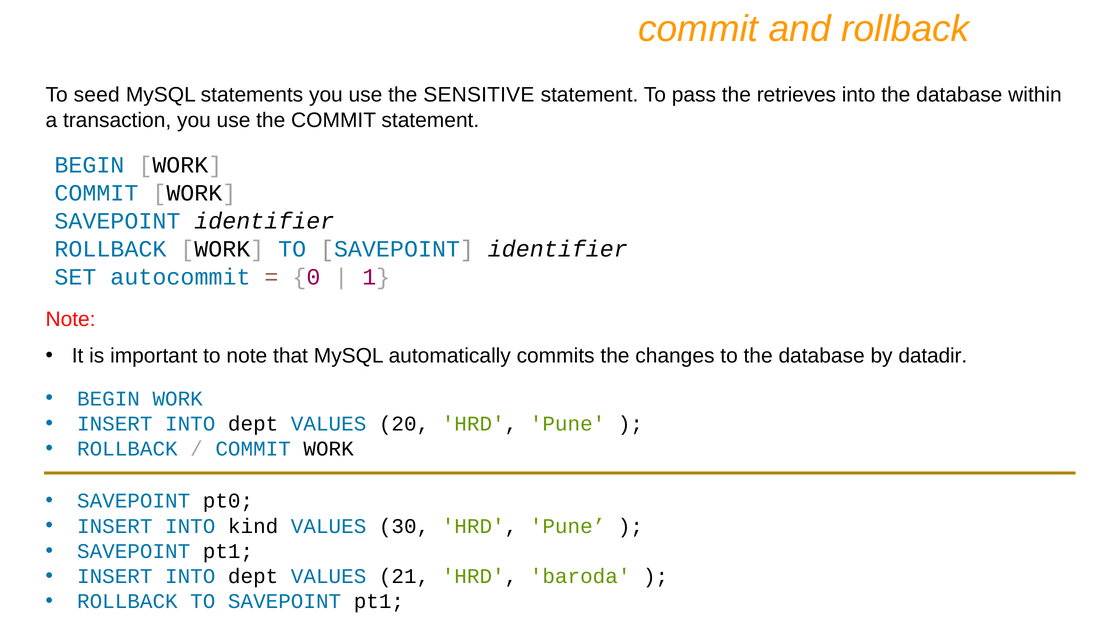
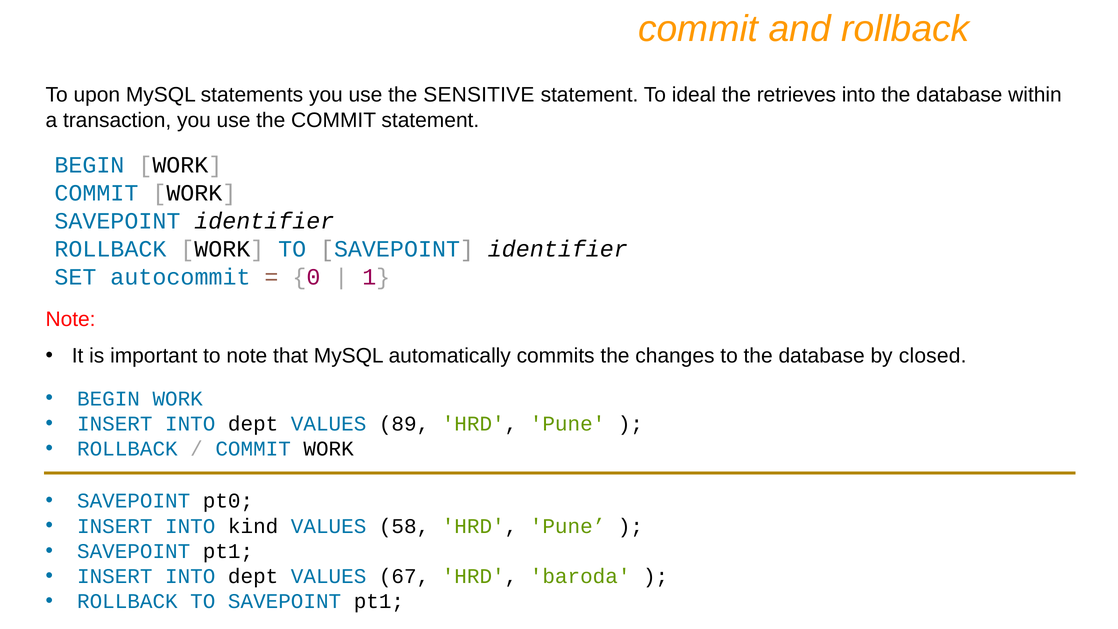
seed: seed -> upon (97, 95)
pass: pass -> ideal (694, 95)
datadir: datadir -> closed (933, 356)
20: 20 -> 89 (404, 424)
30: 30 -> 58 (404, 526)
21: 21 -> 67 (404, 576)
